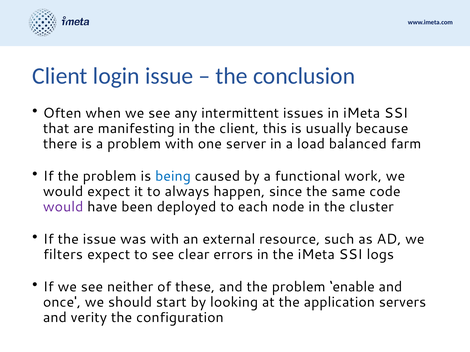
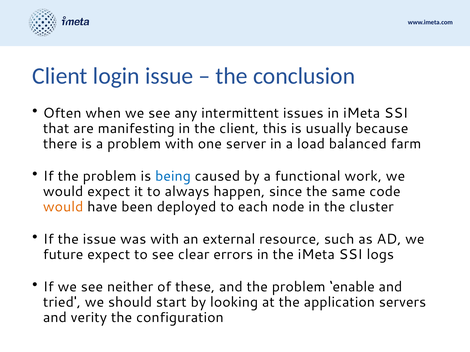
would colour: purple -> orange (63, 207)
filters: filters -> future (63, 255)
once: once -> tried (62, 302)
